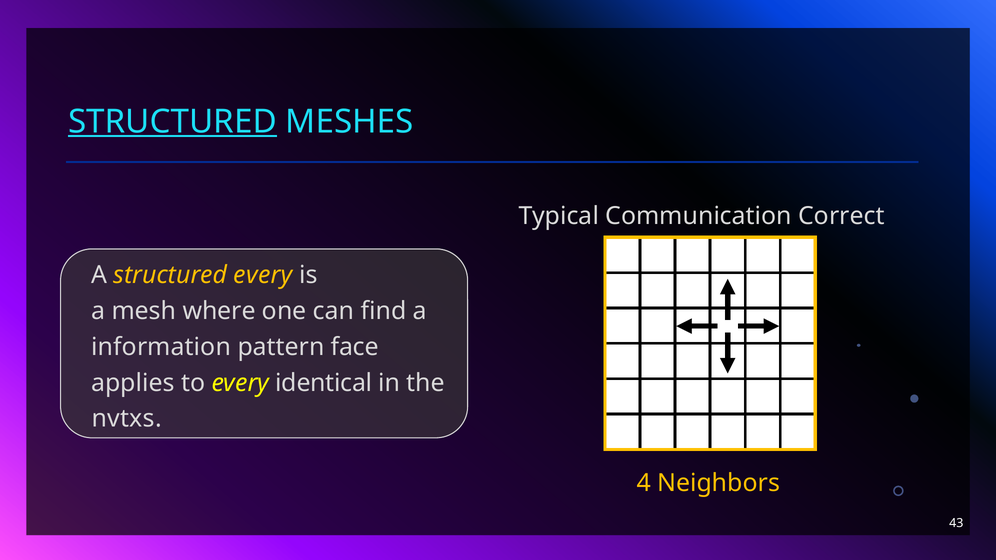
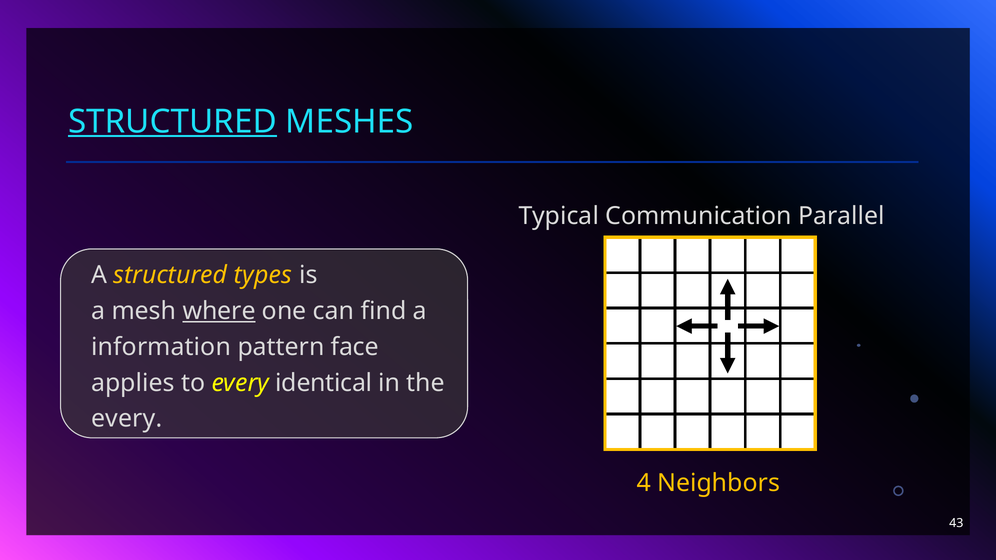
Correct: Correct -> Parallel (841, 216)
structured every: every -> types (263, 275)
where underline: none -> present (219, 311)
nvtxs: nvtxs -> every (127, 419)
